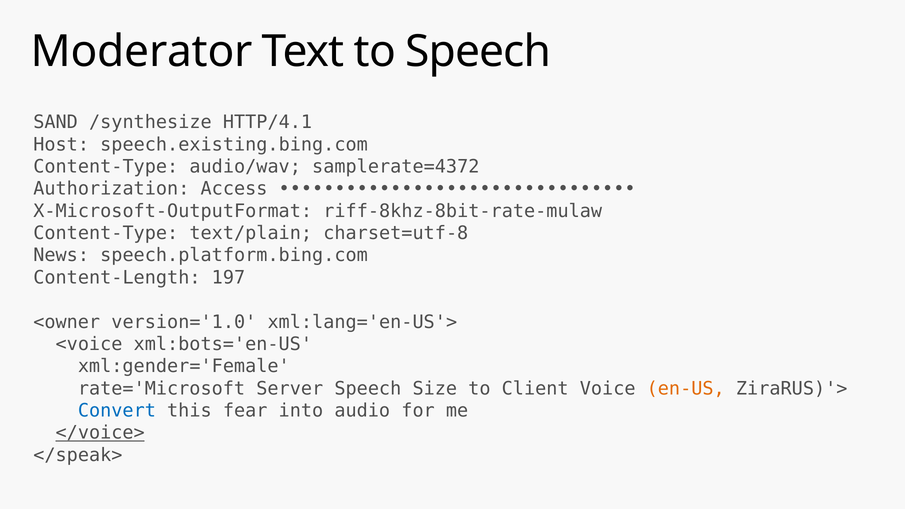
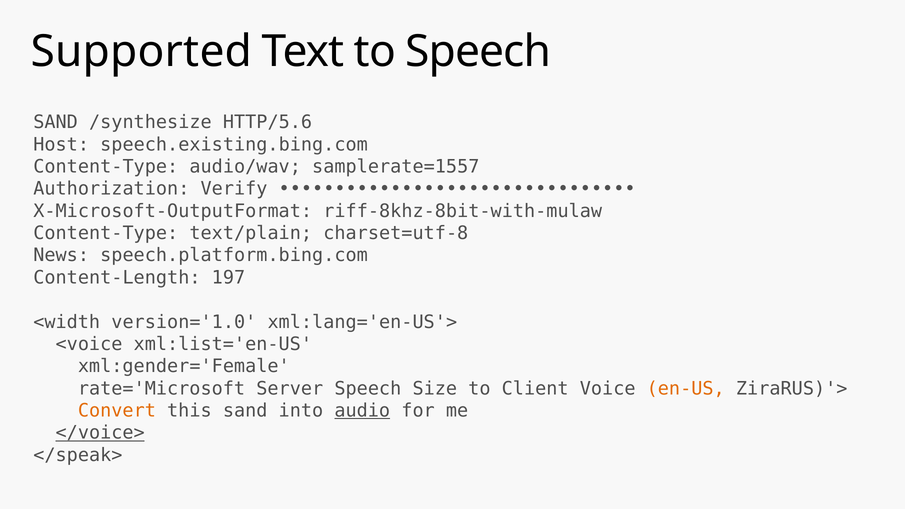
Moderator: Moderator -> Supported (141, 52)
HTTP/4.1: HTTP/4.1 -> HTTP/5.6 (268, 122)
samplerate=4372: samplerate=4372 -> samplerate=1557 (396, 167)
Access: Access -> Verify (234, 189)
riff-8khz-8bit-rate-mulaw: riff-8khz-8bit-rate-mulaw -> riff-8khz-8bit-with-mulaw (463, 211)
<owner: <owner -> <width (67, 322)
xml:bots='en-US: xml:bots='en-US -> xml:list='en-US (223, 344)
Convert colour: blue -> orange (117, 411)
this fear: fear -> sand (245, 411)
audio underline: none -> present (362, 411)
